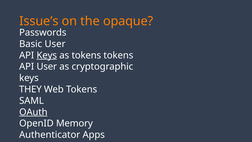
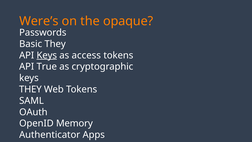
Issue’s: Issue’s -> Were’s (39, 21)
Basic User: User -> They (55, 44)
as tokens: tokens -> access (86, 55)
API User: User -> True (47, 67)
OAuth underline: present -> none (33, 112)
